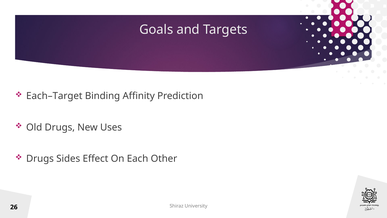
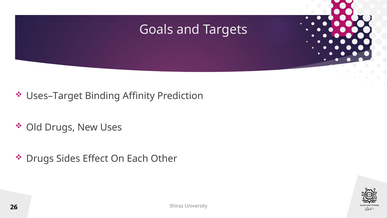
Each–Target: Each–Target -> Uses–Target (54, 96)
